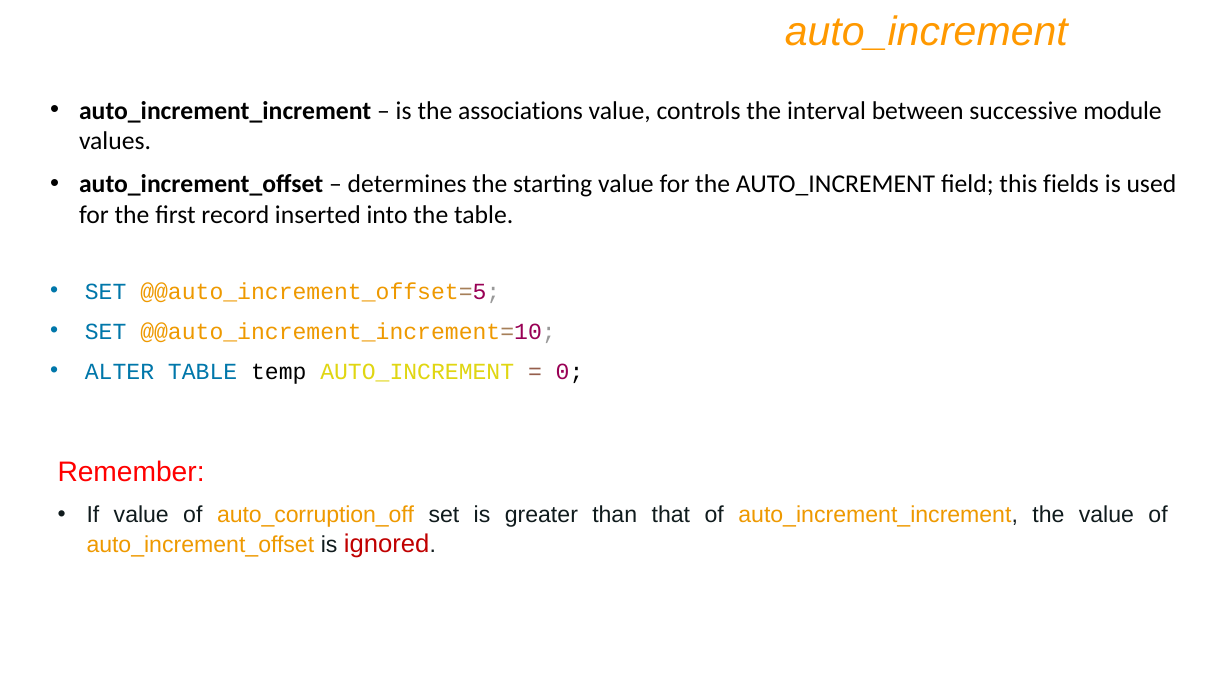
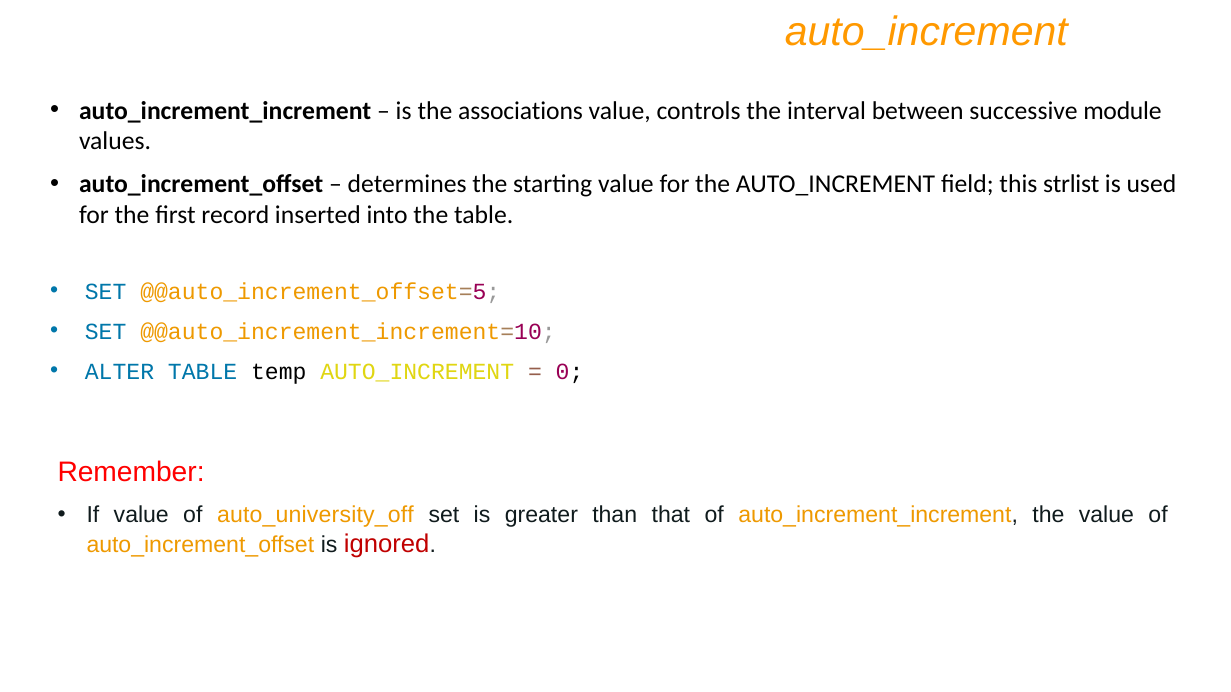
fields: fields -> strlist (1071, 184)
auto_corruption_off: auto_corruption_off -> auto_university_off (315, 515)
